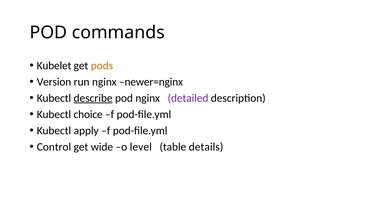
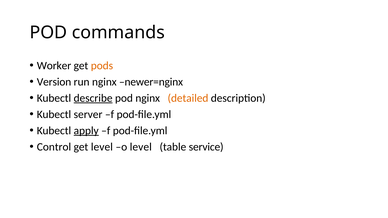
Kubelet: Kubelet -> Worker (54, 66)
detailed colour: purple -> orange (188, 98)
choice: choice -> server (88, 114)
apply underline: none -> present (86, 131)
get wide: wide -> level (102, 147)
details: details -> service (206, 147)
